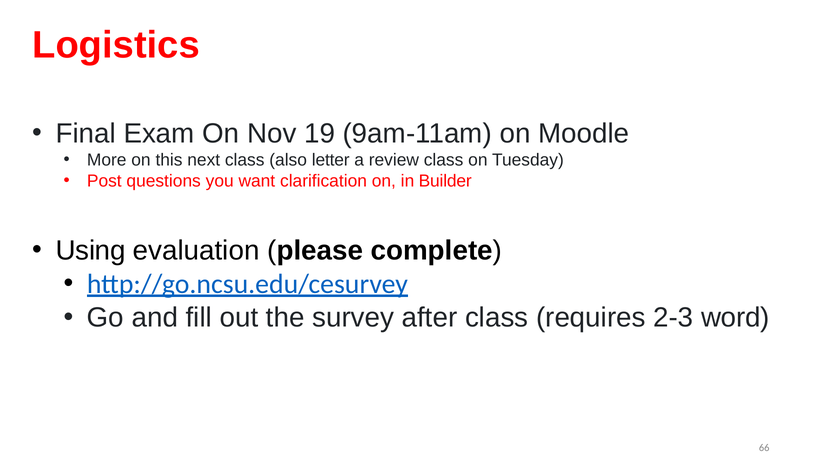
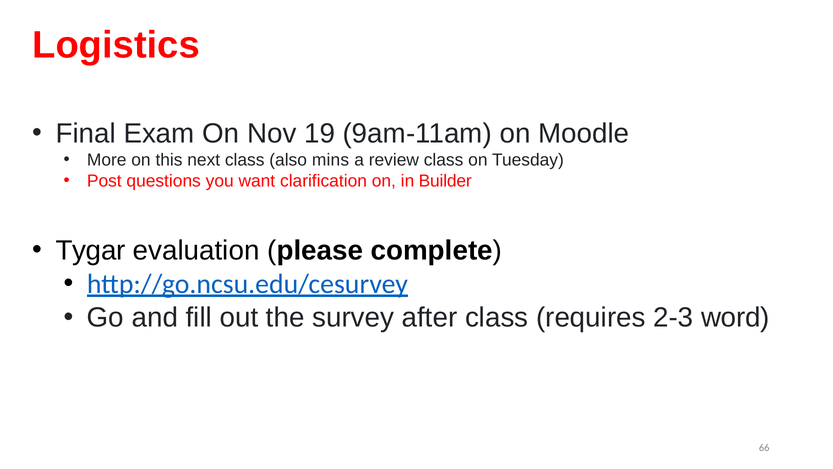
letter: letter -> mins (331, 160)
Using: Using -> Tygar (91, 250)
